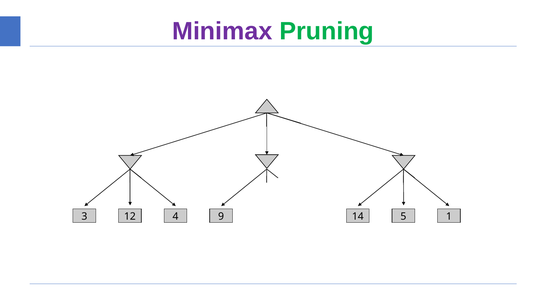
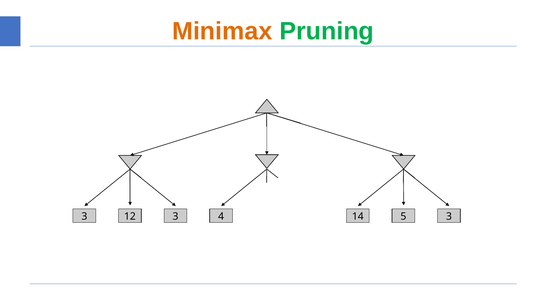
Minimax colour: purple -> orange (222, 31)
12 4: 4 -> 3 (176, 216)
9: 9 -> 4 (221, 216)
5 1: 1 -> 3 (449, 216)
